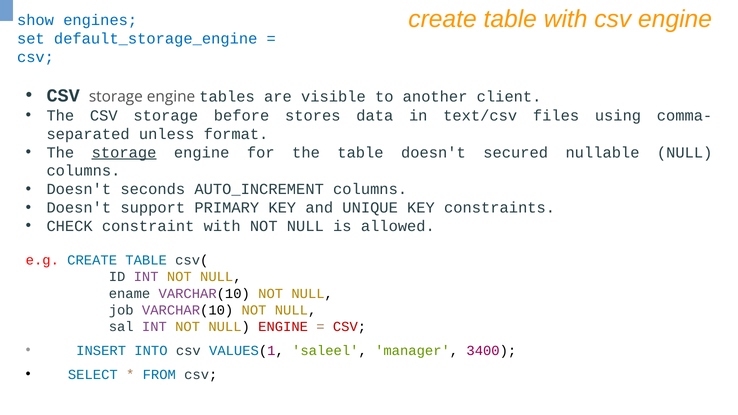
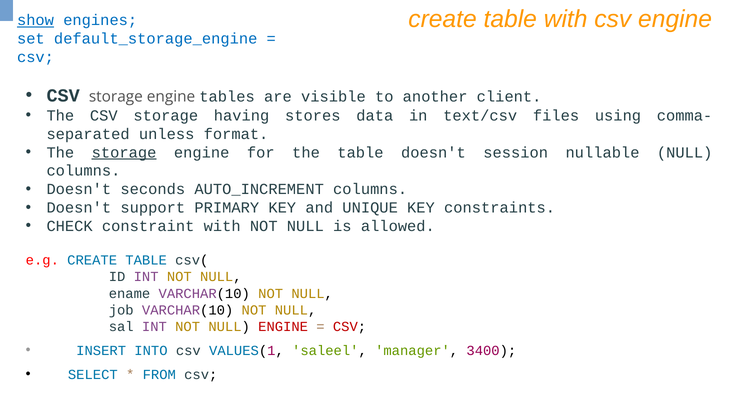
show underline: none -> present (35, 20)
before: before -> having (242, 116)
secured: secured -> session (516, 152)
